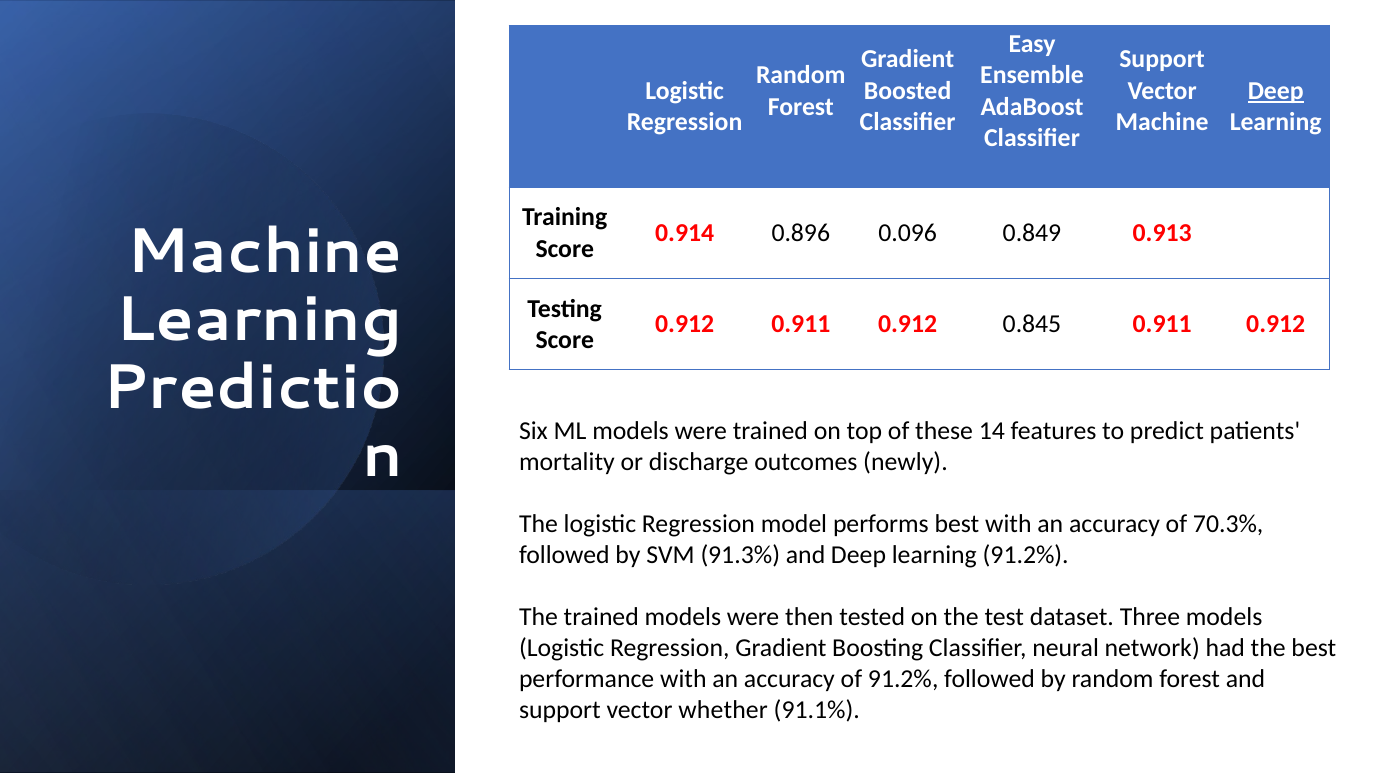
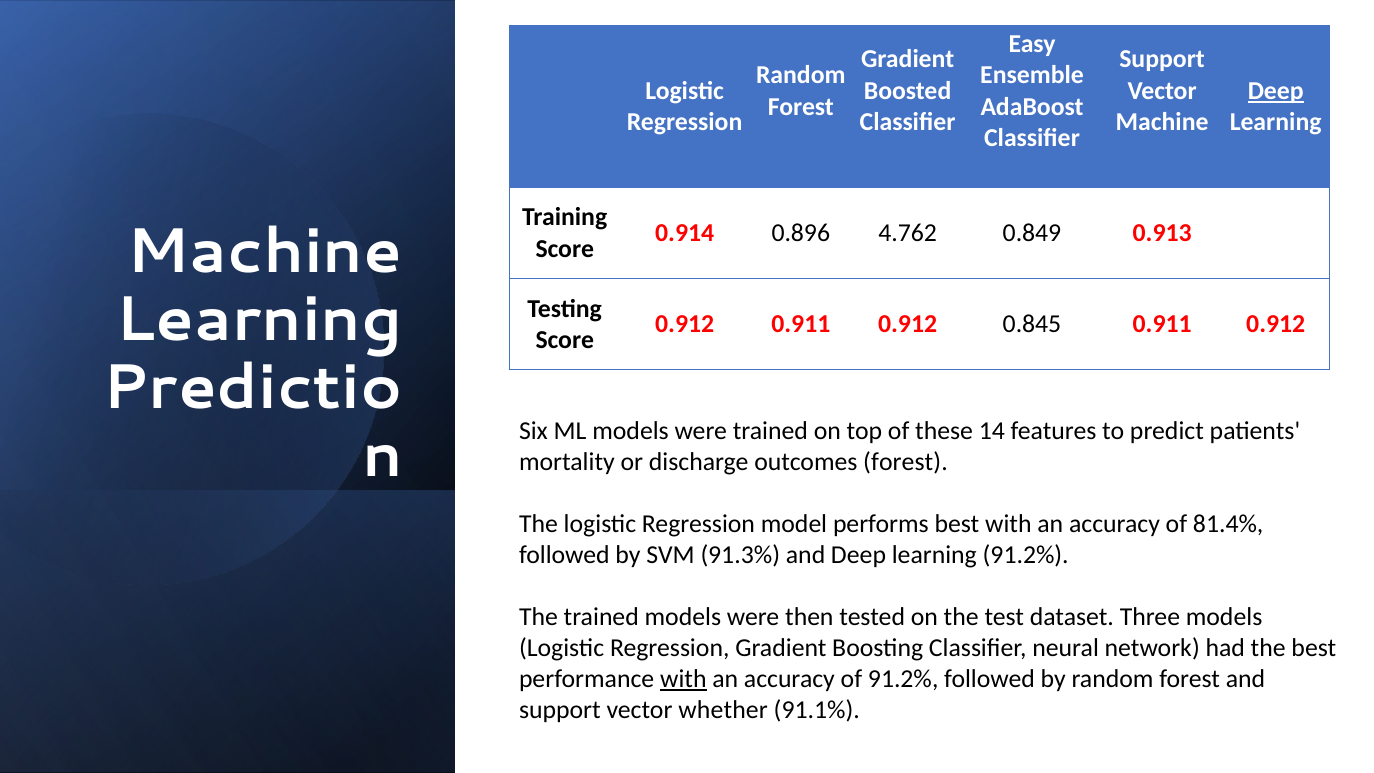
0.096: 0.096 -> 4.762 (908, 233)
outcomes newly: newly -> forest (905, 462)
70.3%: 70.3% -> 81.4% (1228, 524)
with underline: none -> present (683, 679)
